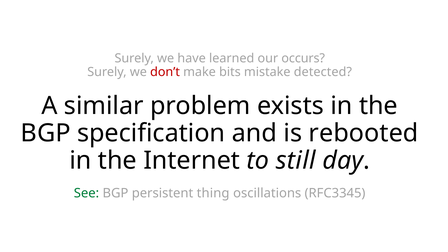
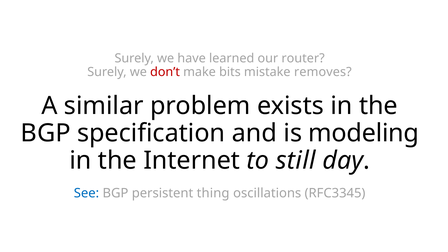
occurs: occurs -> router (303, 58)
detected: detected -> removes (323, 72)
rebooted: rebooted -> modeling (364, 133)
See colour: green -> blue (86, 193)
